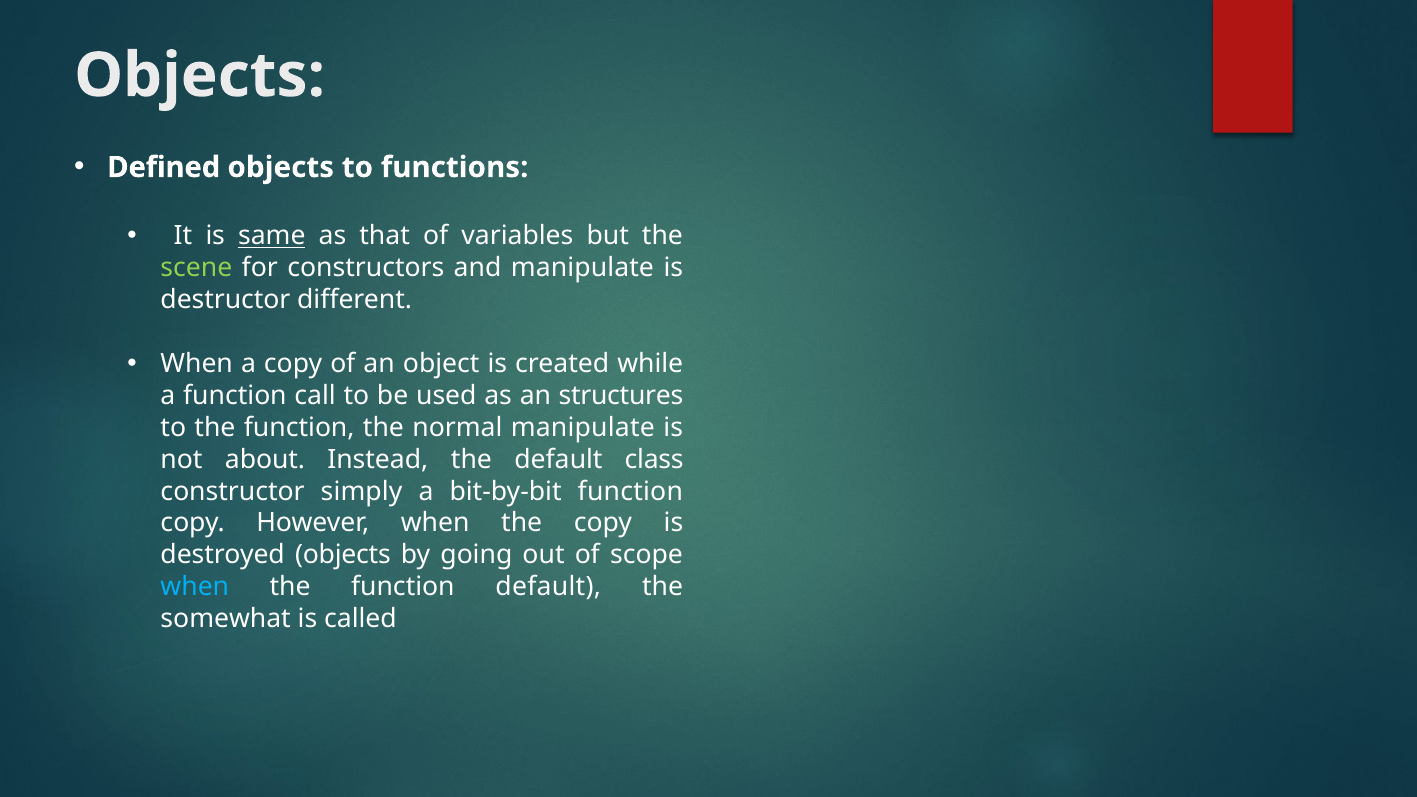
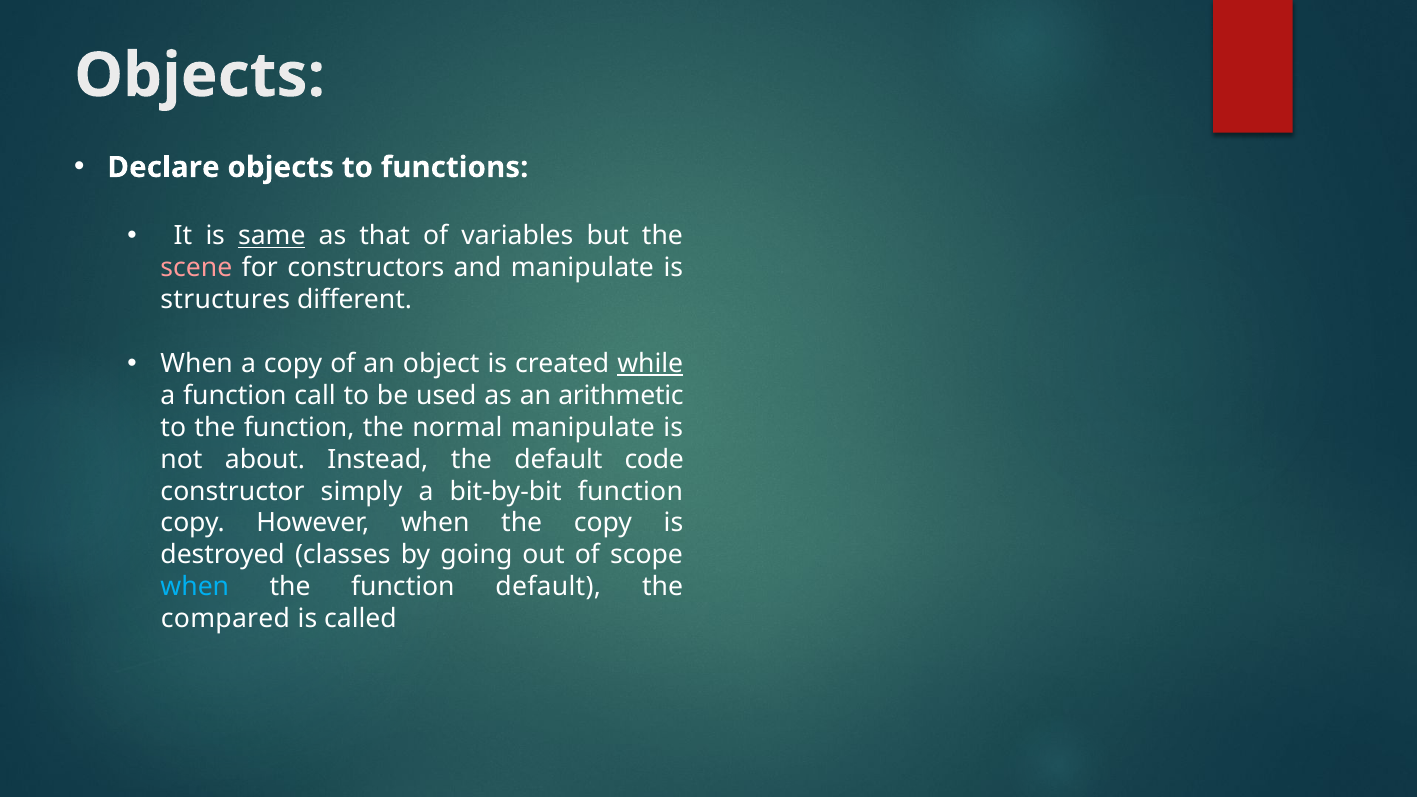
Defined: Defined -> Declare (164, 167)
scene colour: light green -> pink (196, 268)
destructor: destructor -> structures (225, 300)
while underline: none -> present (650, 364)
structures: structures -> arithmetic (621, 396)
class: class -> code (654, 459)
destroyed objects: objects -> classes (343, 555)
somewhat: somewhat -> compared (225, 619)
